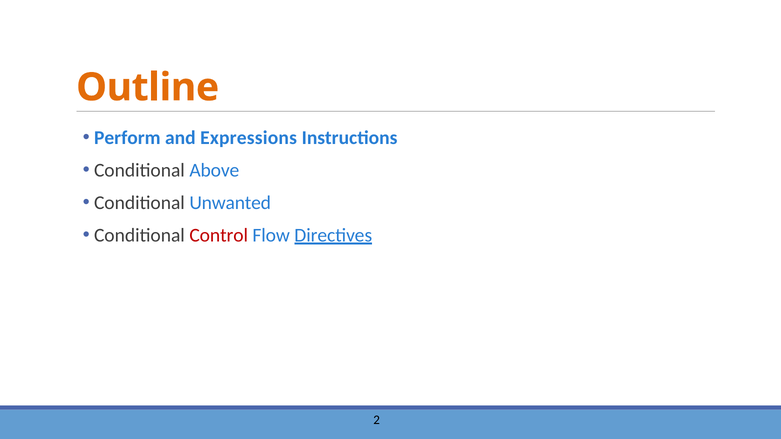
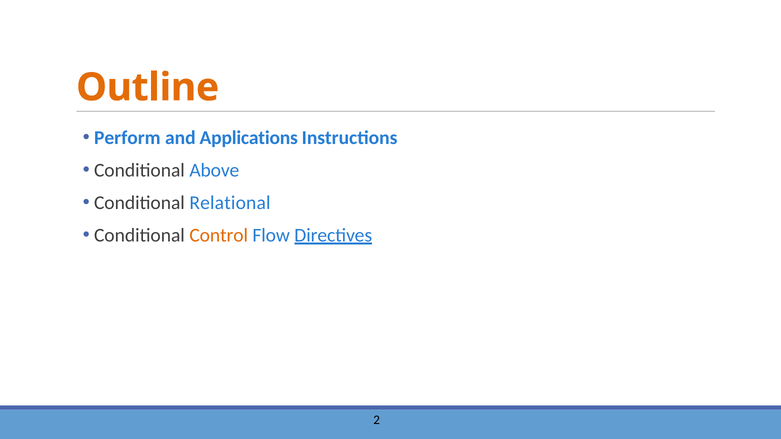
Expressions: Expressions -> Applications (249, 138)
Unwanted: Unwanted -> Relational (230, 203)
Control colour: red -> orange (219, 235)
